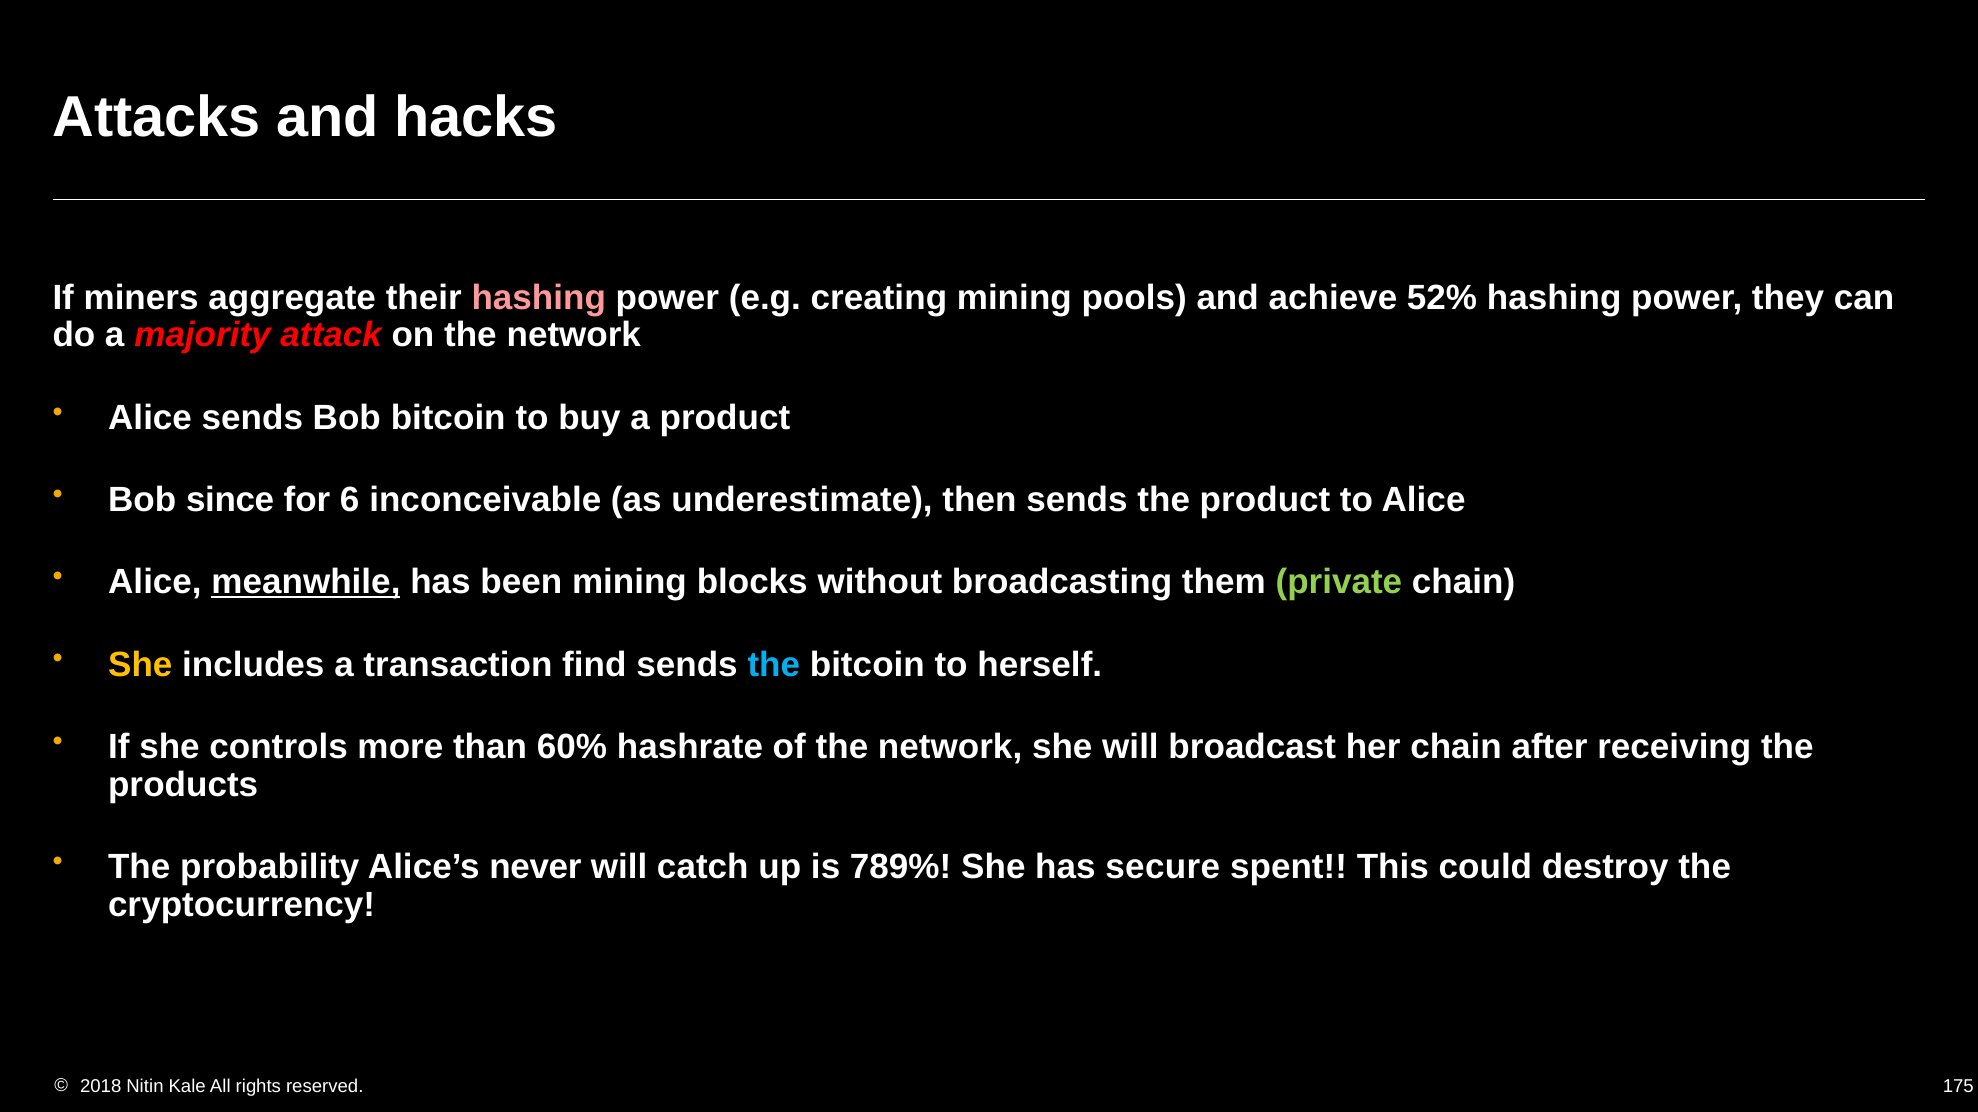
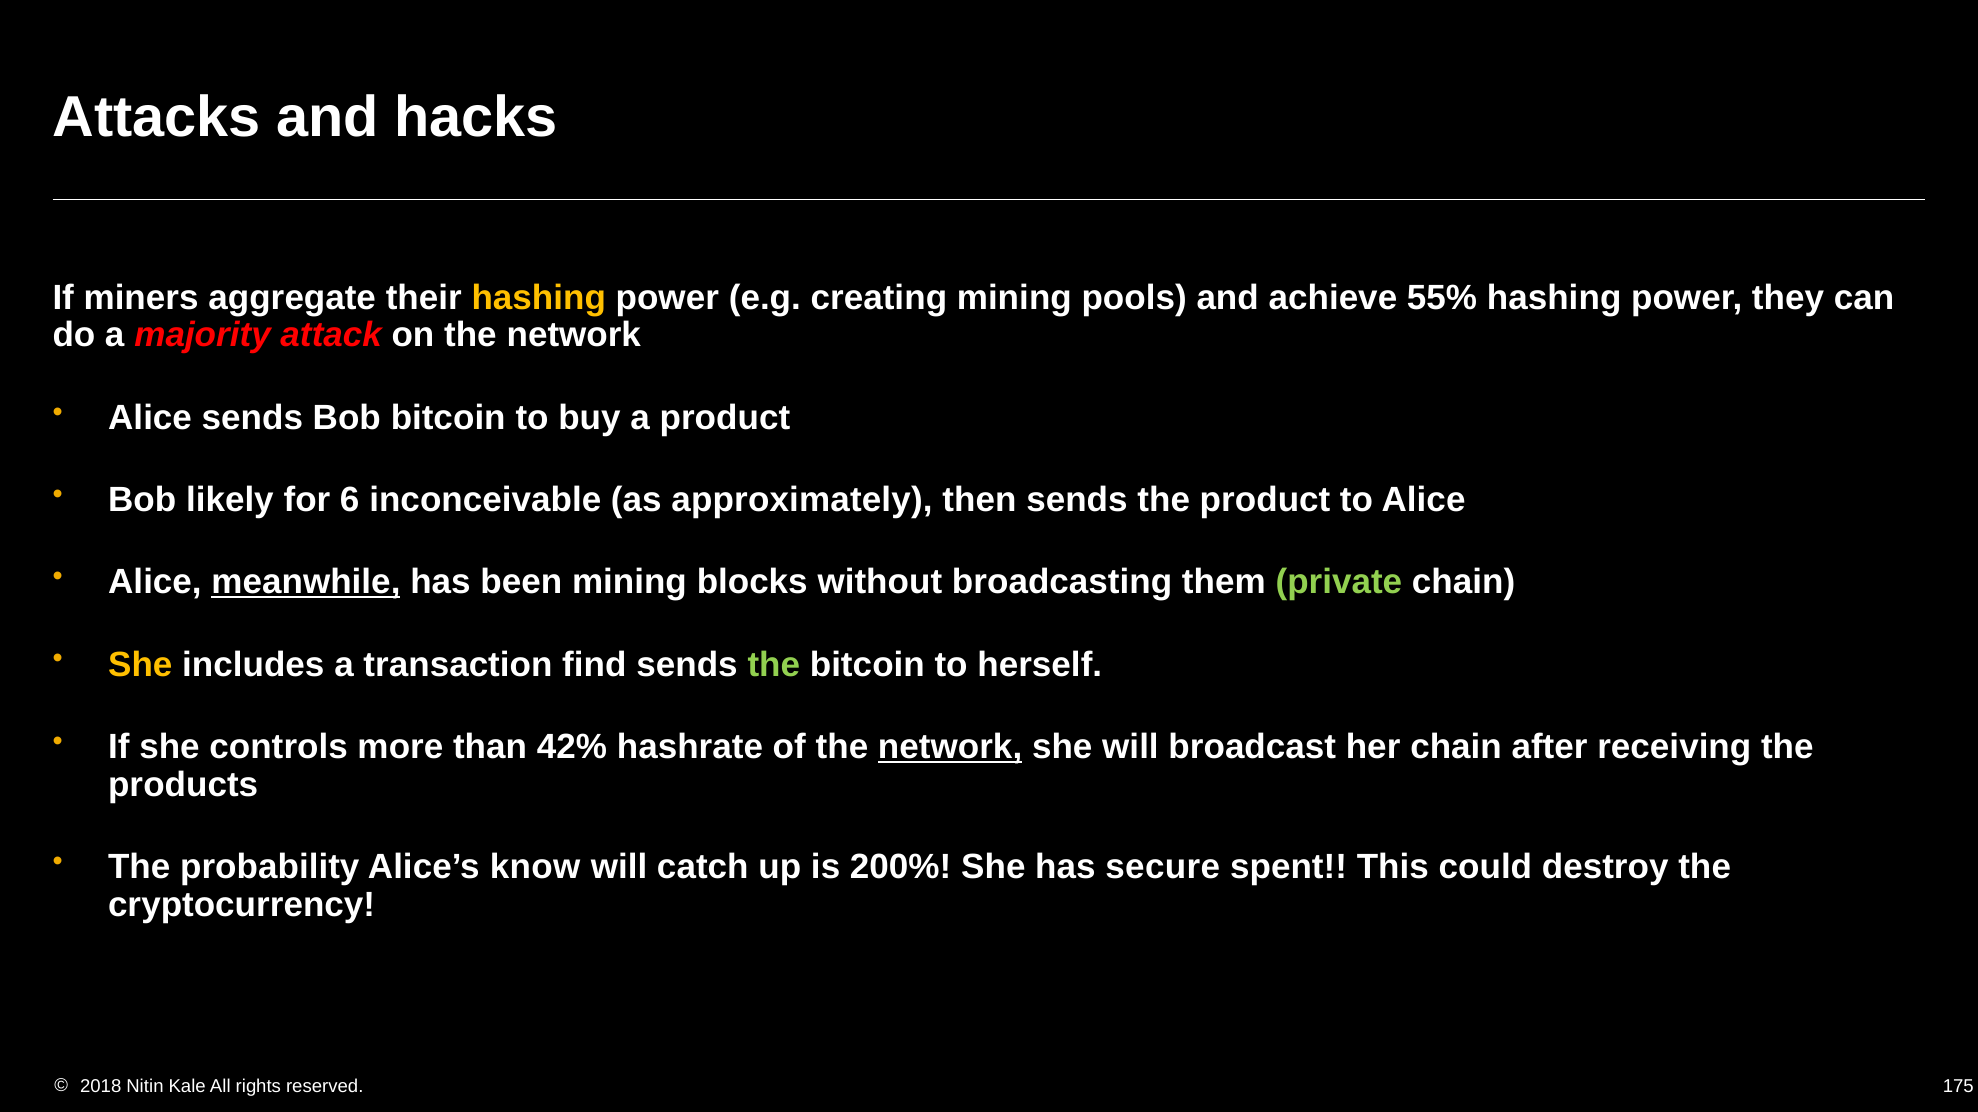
hashing colour: pink -> yellow (539, 298)
52%: 52% -> 55% (1442, 298)
since: since -> likely (230, 500)
underestimate: underestimate -> approximately (802, 500)
the colour: light blue -> light green (774, 665)
60%: 60% -> 42% (572, 747)
network underline: none -> present (950, 747)
never: never -> know (535, 867)
789%: 789% -> 200% (901, 867)
